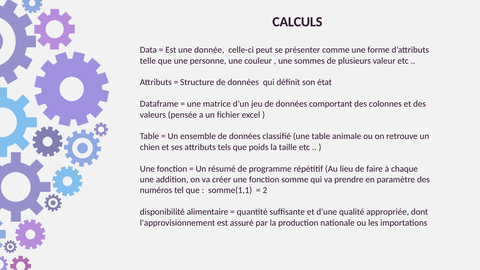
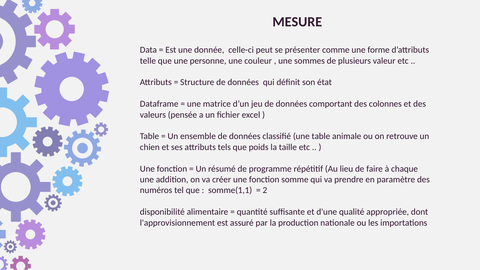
CALCULS: CALCULS -> MESURE (297, 22)
